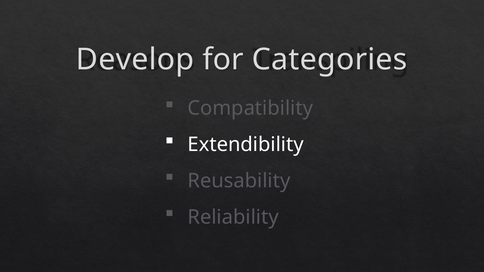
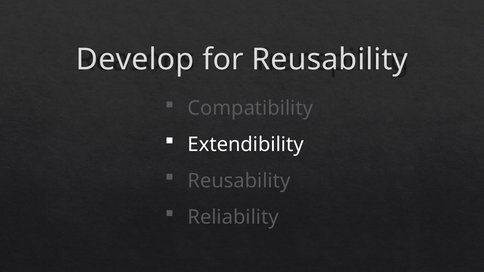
for Categories: Categories -> Reusability (330, 60)
